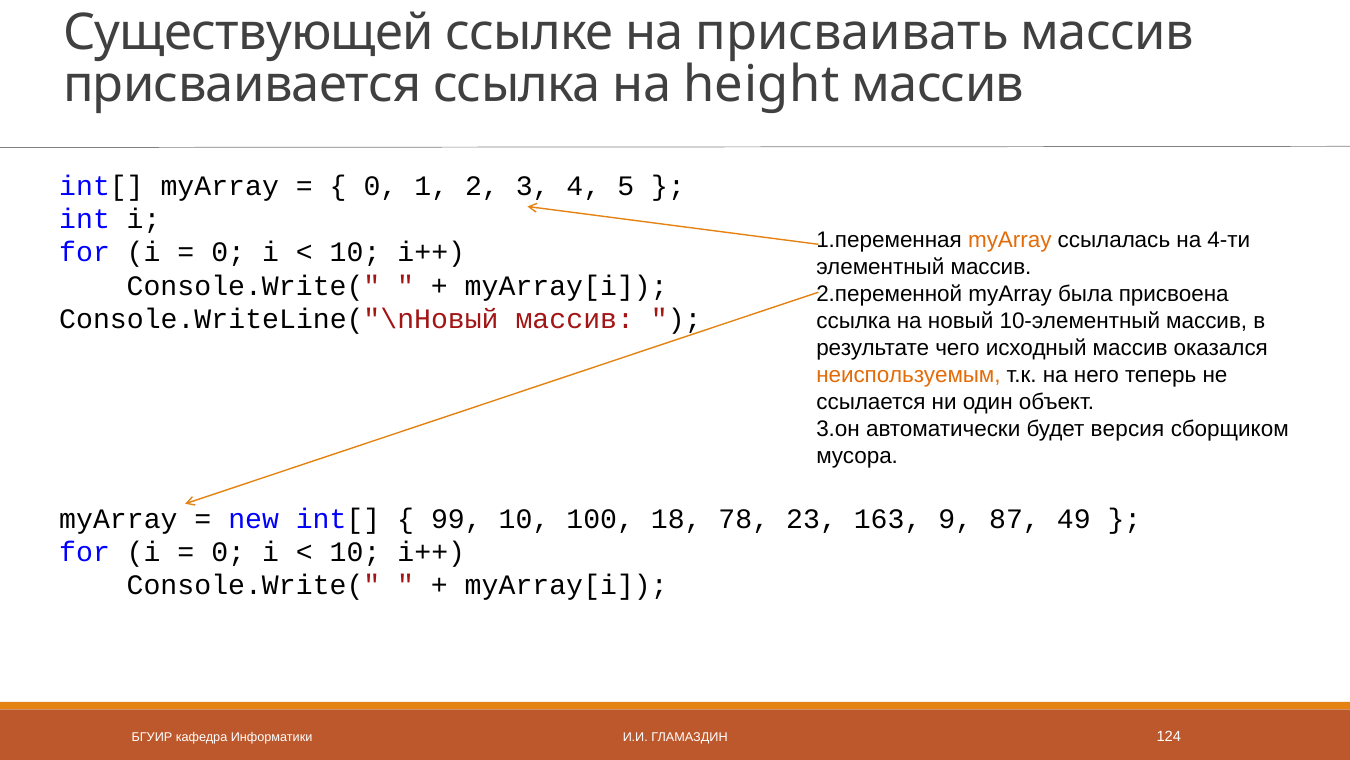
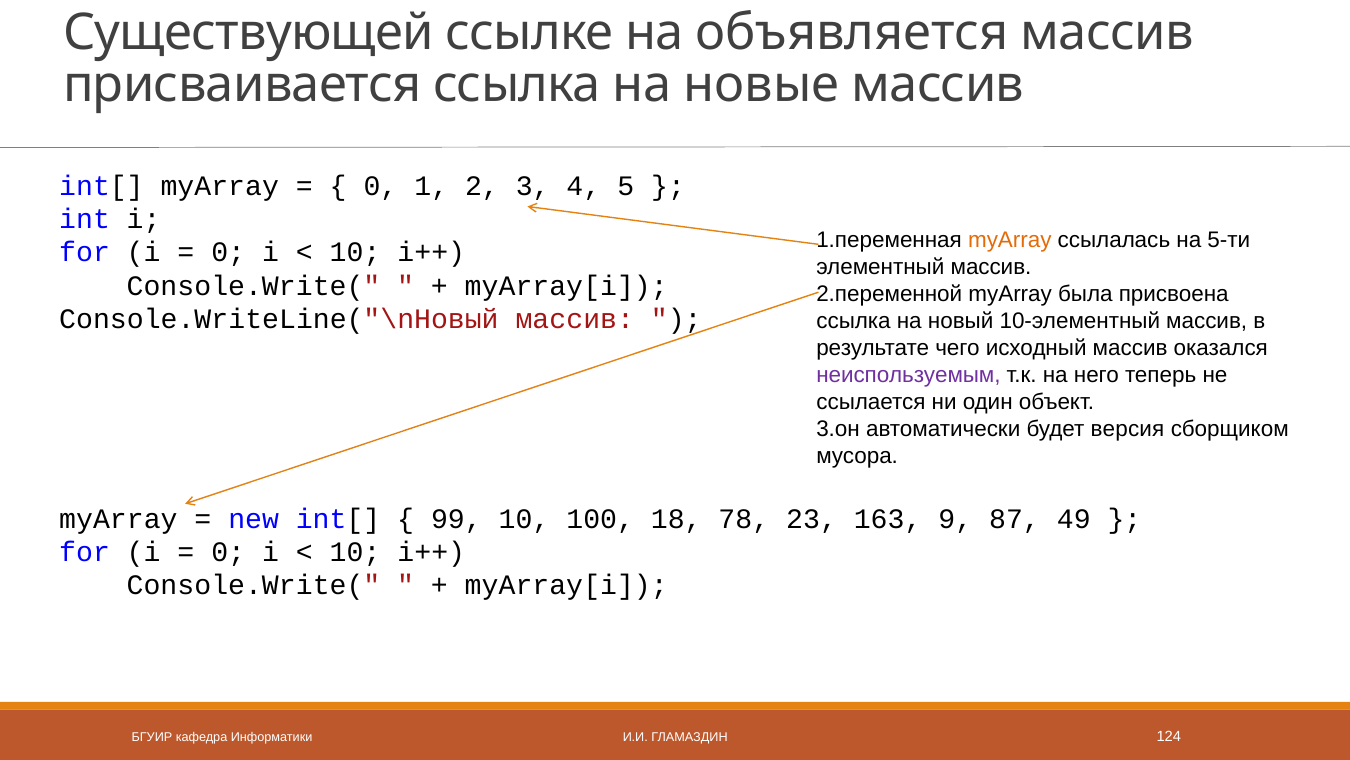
присваивать: присваивать -> объявляется (852, 33)
height: height -> новые (761, 84)
4-ти: 4-ти -> 5-ти (1229, 240)
неиспользуемым colour: orange -> purple (908, 375)
